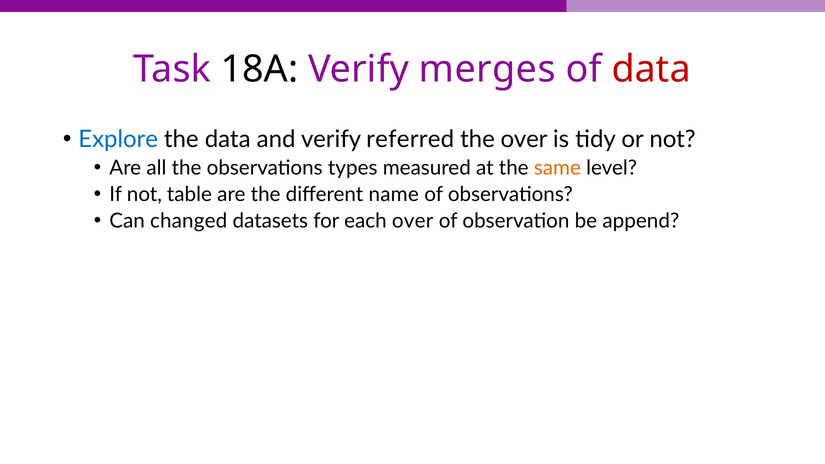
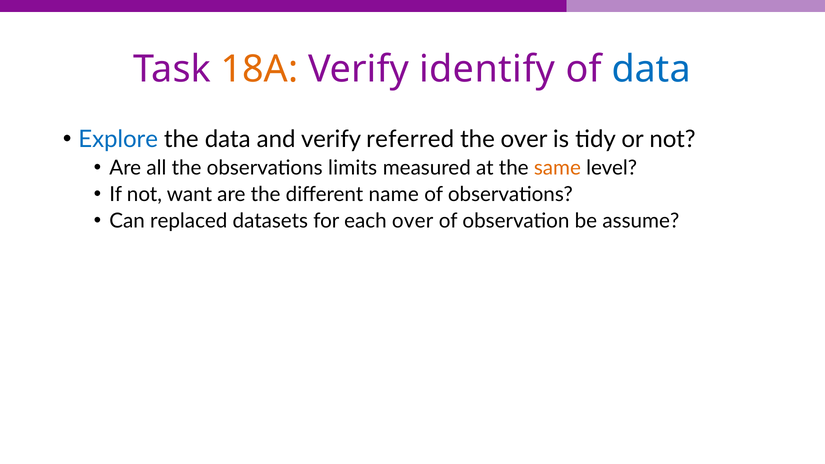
18A colour: black -> orange (259, 69)
merges: merges -> identify (487, 69)
data colour: red -> blue (651, 69)
types: types -> limits (353, 168)
table: table -> want (189, 194)
changed: changed -> replaced (189, 221)
append: append -> assume (641, 221)
